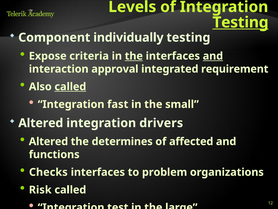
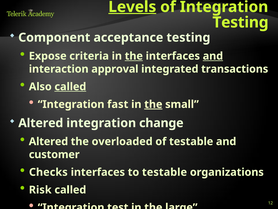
Levels underline: none -> present (132, 7)
Testing underline: present -> none (240, 22)
individually: individually -> acceptance (128, 37)
requirement: requirement -> transactions (235, 69)
the underline: none -> present (153, 104)
drivers: drivers -> change (161, 123)
determines: determines -> overloaded (122, 141)
of affected: affected -> testable (191, 141)
functions: functions -> customer (54, 154)
to problem: problem -> testable (165, 172)
